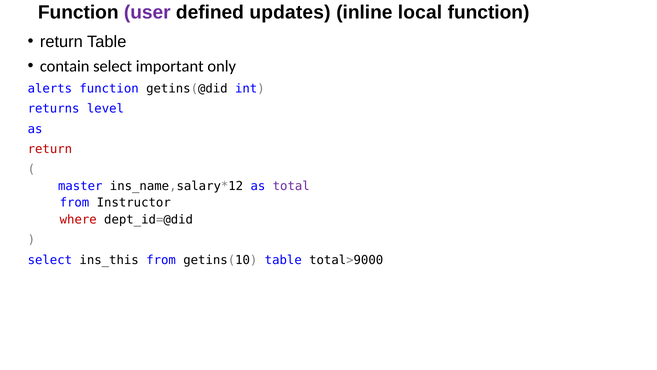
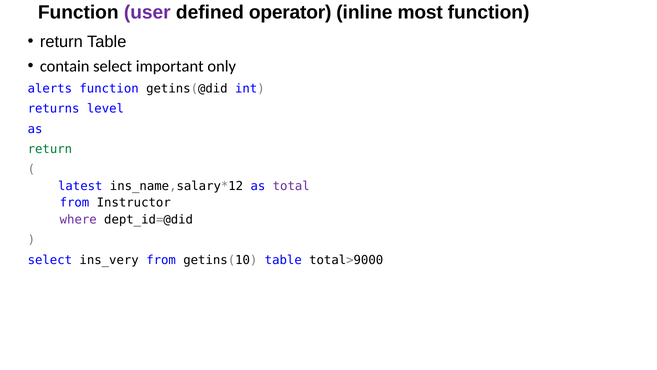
updates: updates -> operator (290, 12)
local: local -> most (420, 12)
return colour: red -> green (50, 149)
master: master -> latest (80, 186)
where colour: red -> purple (78, 219)
ins_this: ins_this -> ins_very (109, 260)
